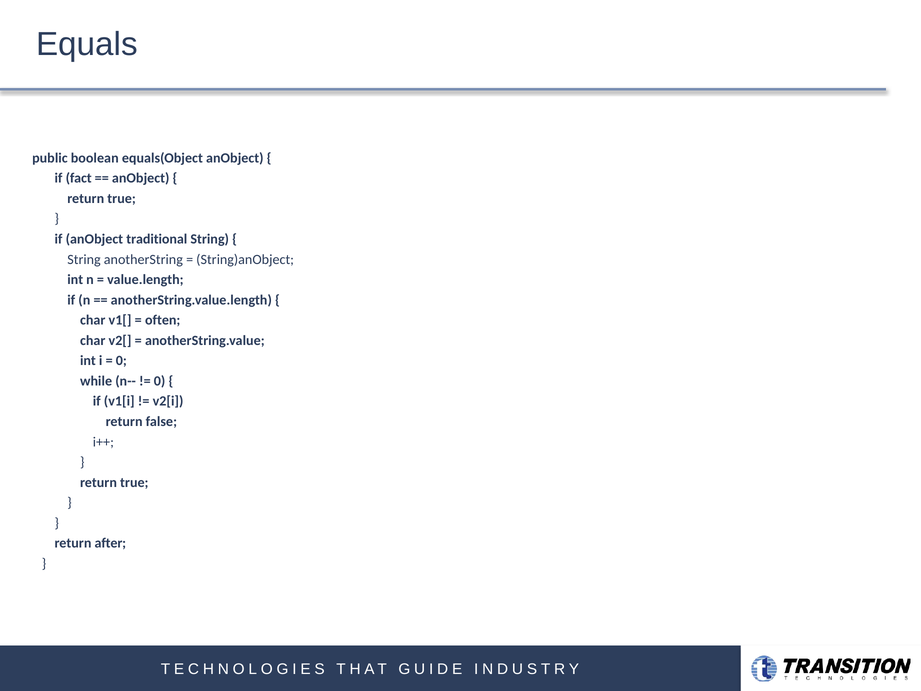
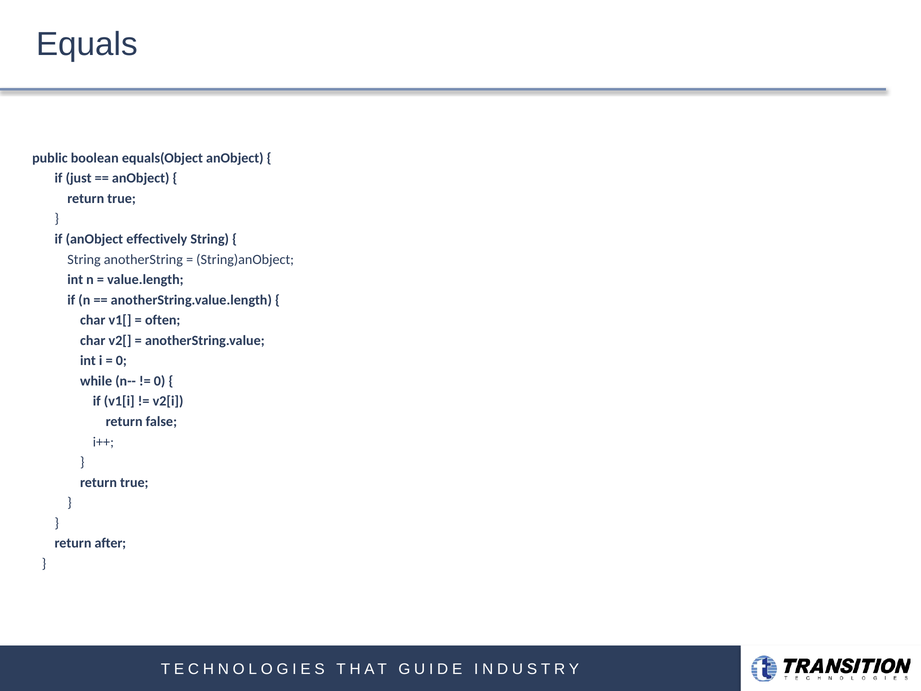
fact: fact -> just (79, 178)
traditional: traditional -> effectively (157, 239)
